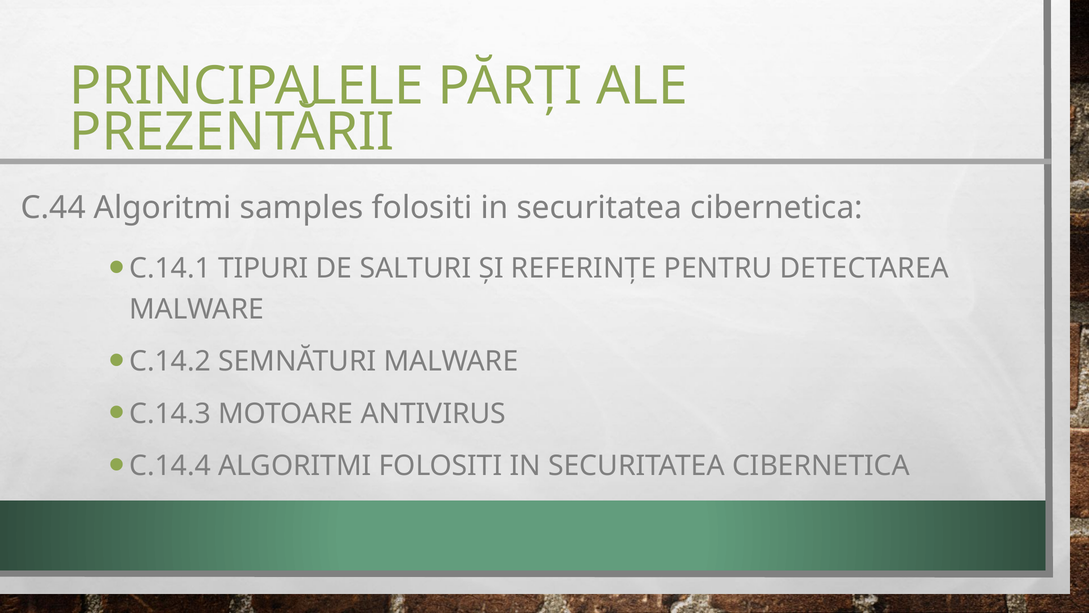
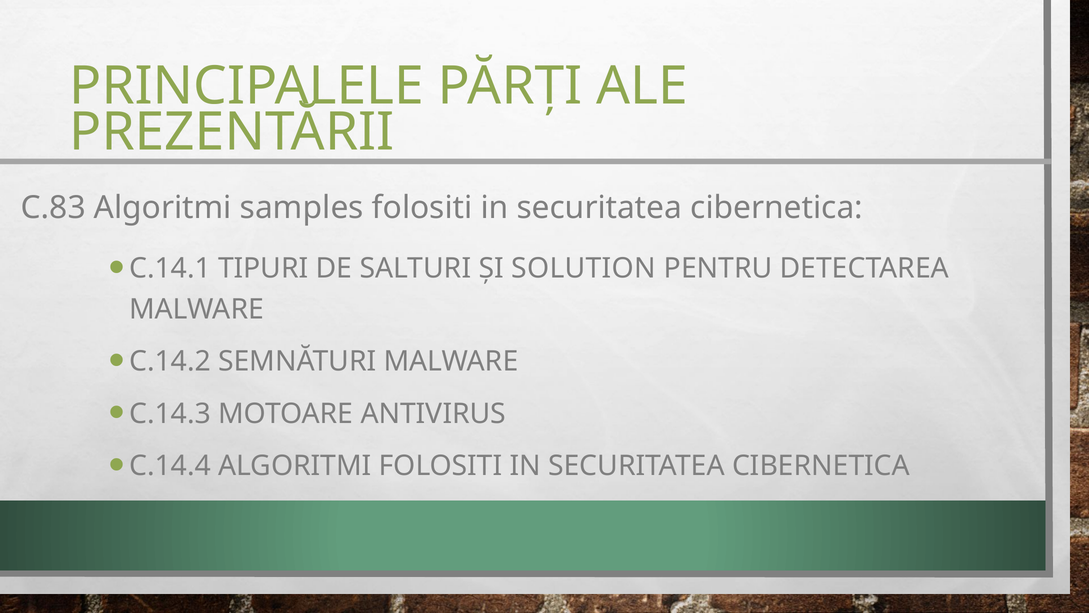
C.44: C.44 -> C.83 (53, 207)
REFERINȚE: REFERINȚE -> SOLUTION (584, 268)
